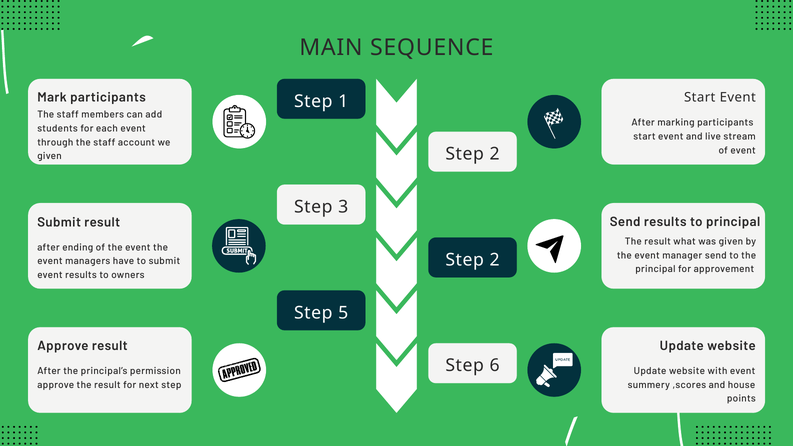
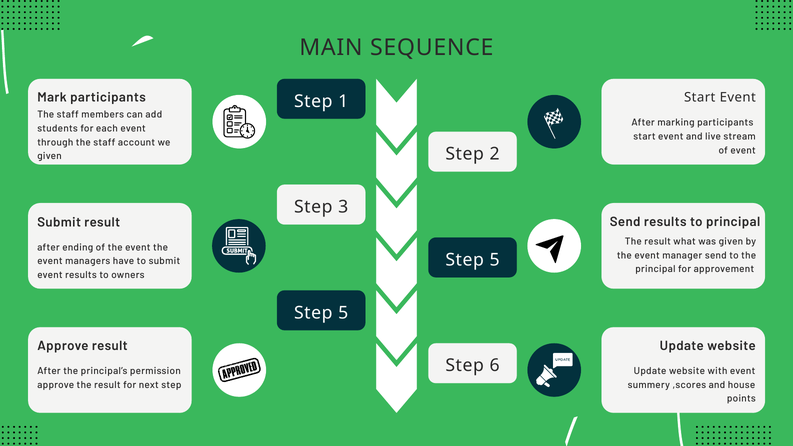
2: 2 -> 5 (495, 260)
